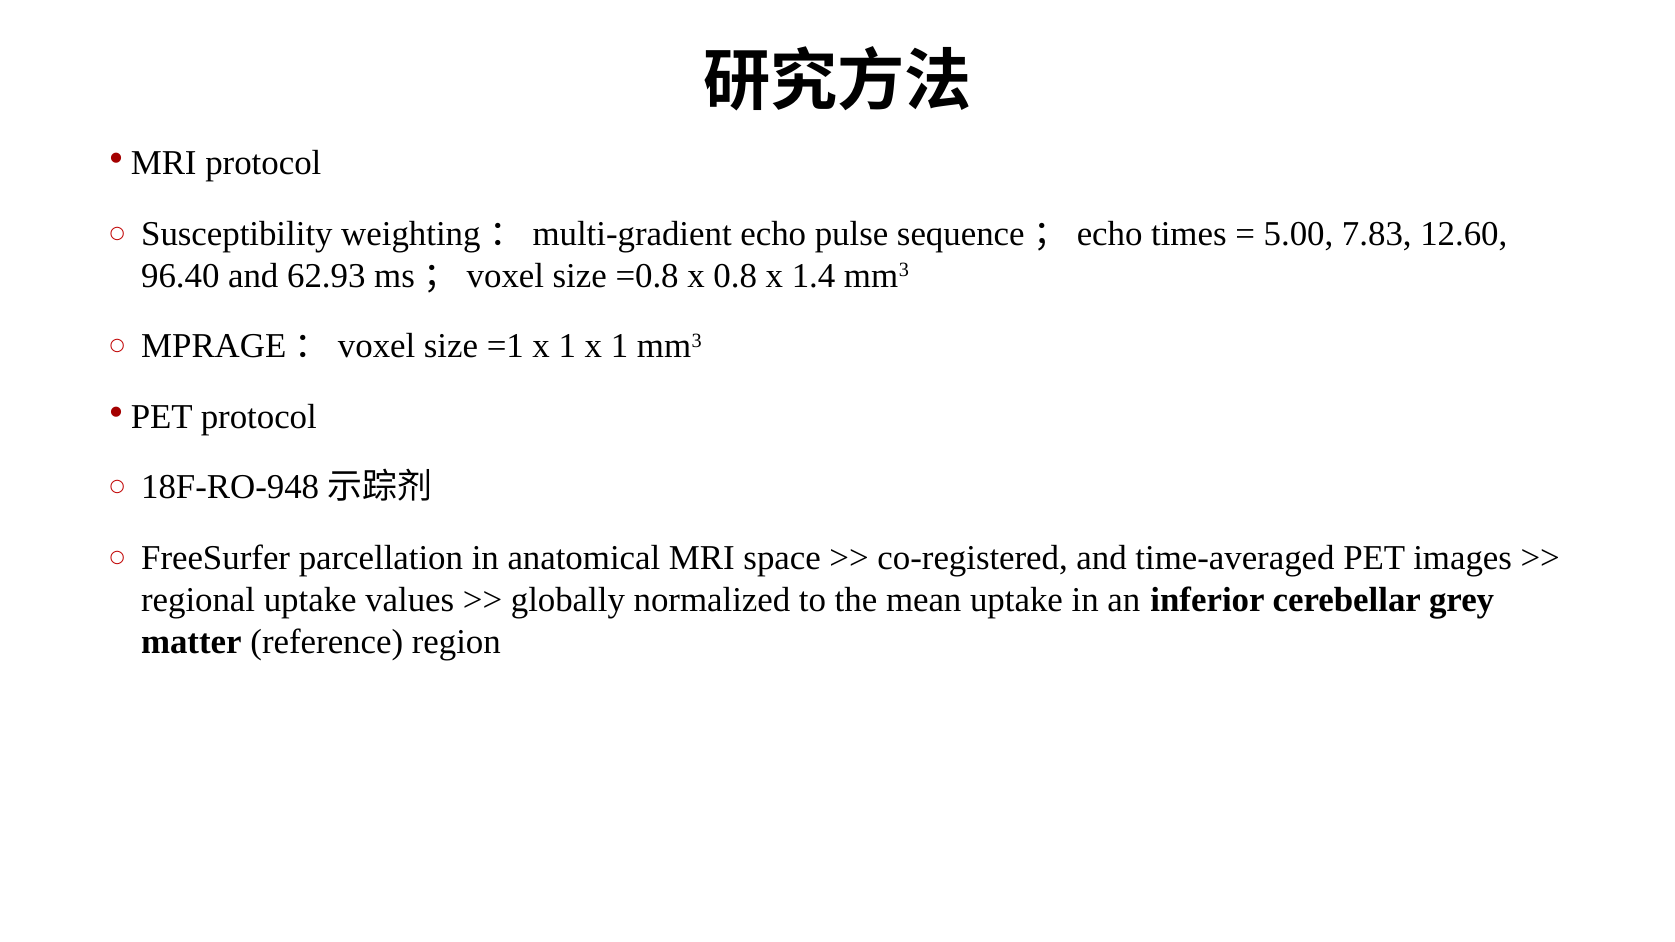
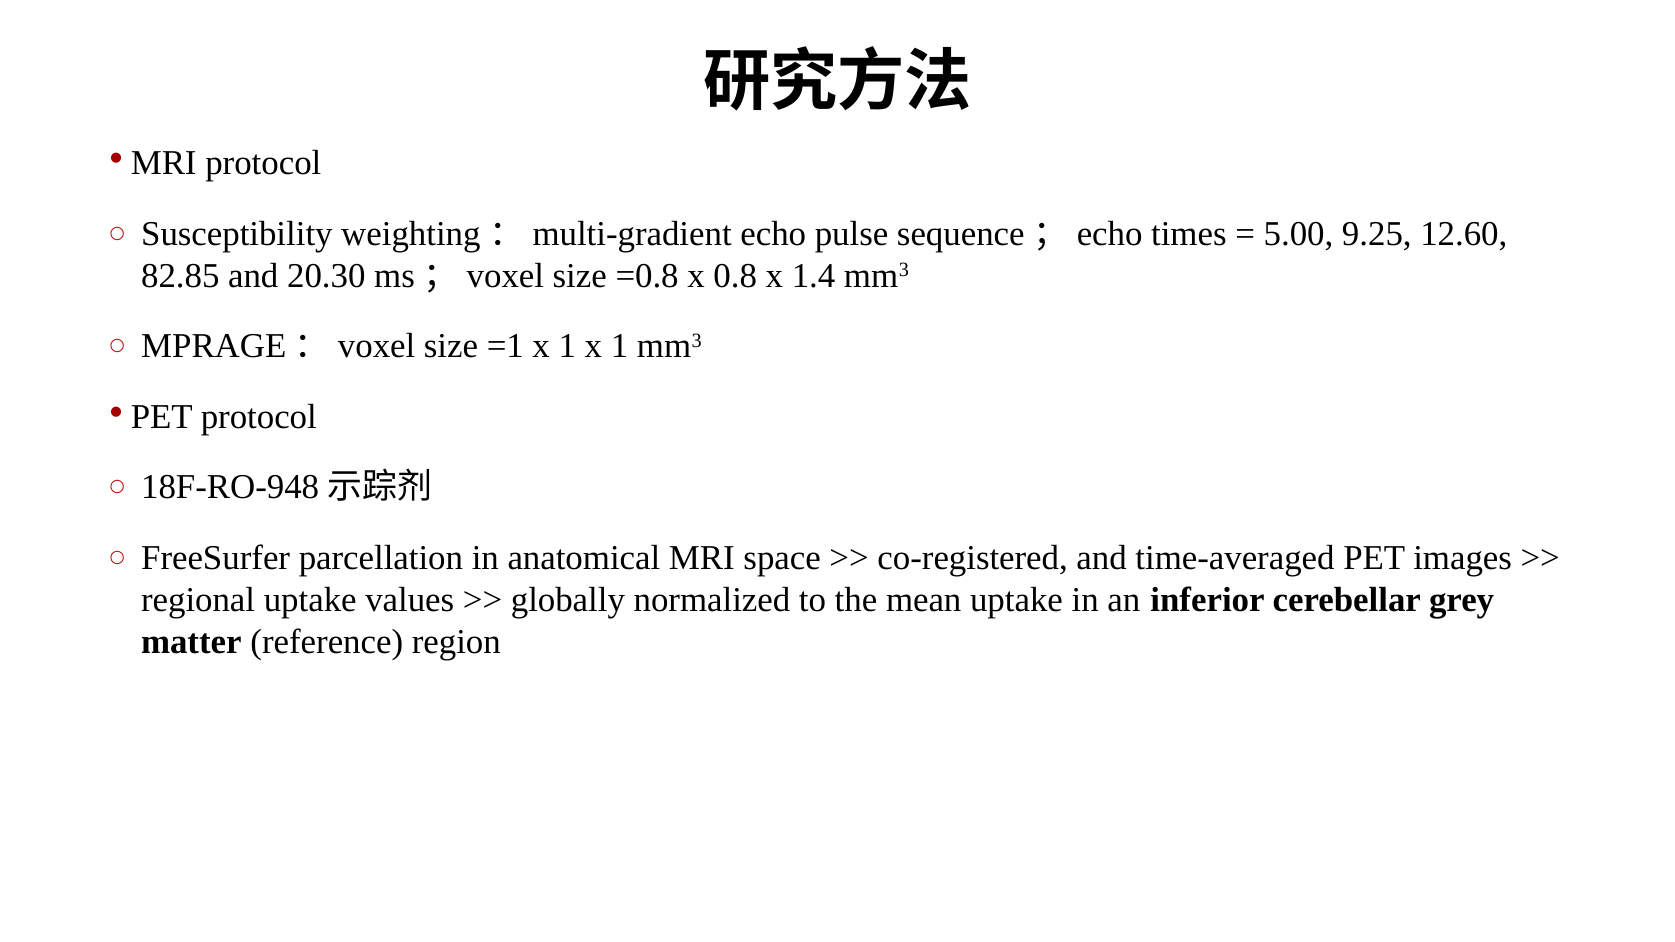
7.83: 7.83 -> 9.25 (1377, 234)
96.40: 96.40 -> 82.85 (180, 276)
62.93: 62.93 -> 20.30 (326, 276)
